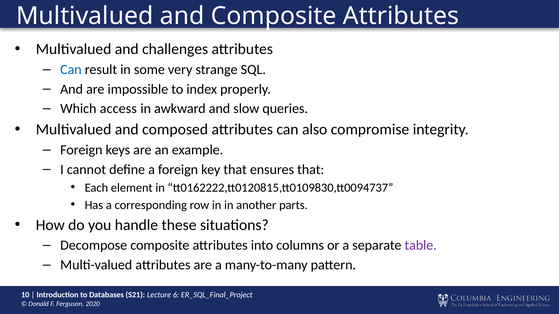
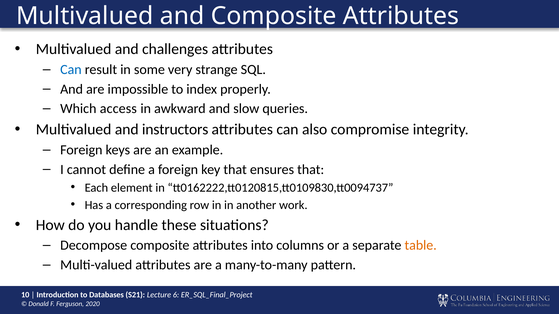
composed: composed -> instructors (175, 130)
parts: parts -> work (293, 205)
table colour: purple -> orange (421, 246)
